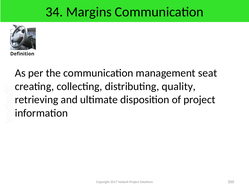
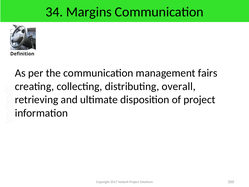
seat: seat -> fairs (208, 73)
quality: quality -> overall (179, 86)
